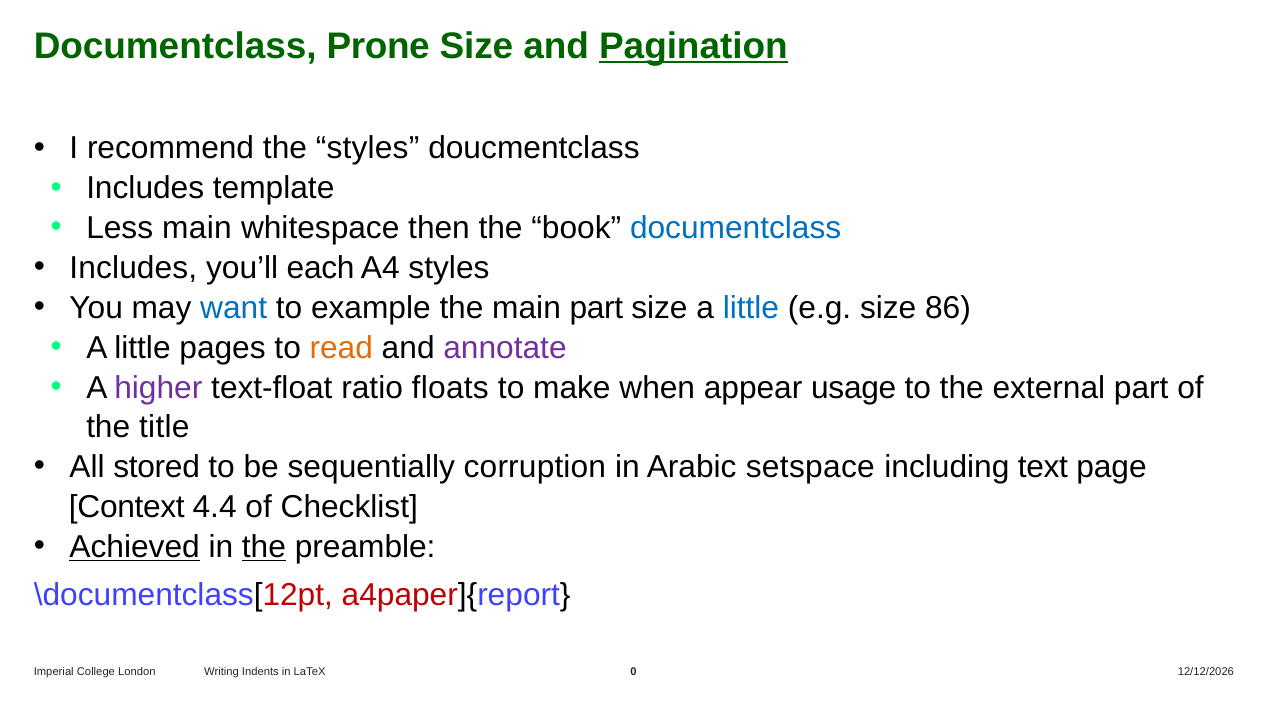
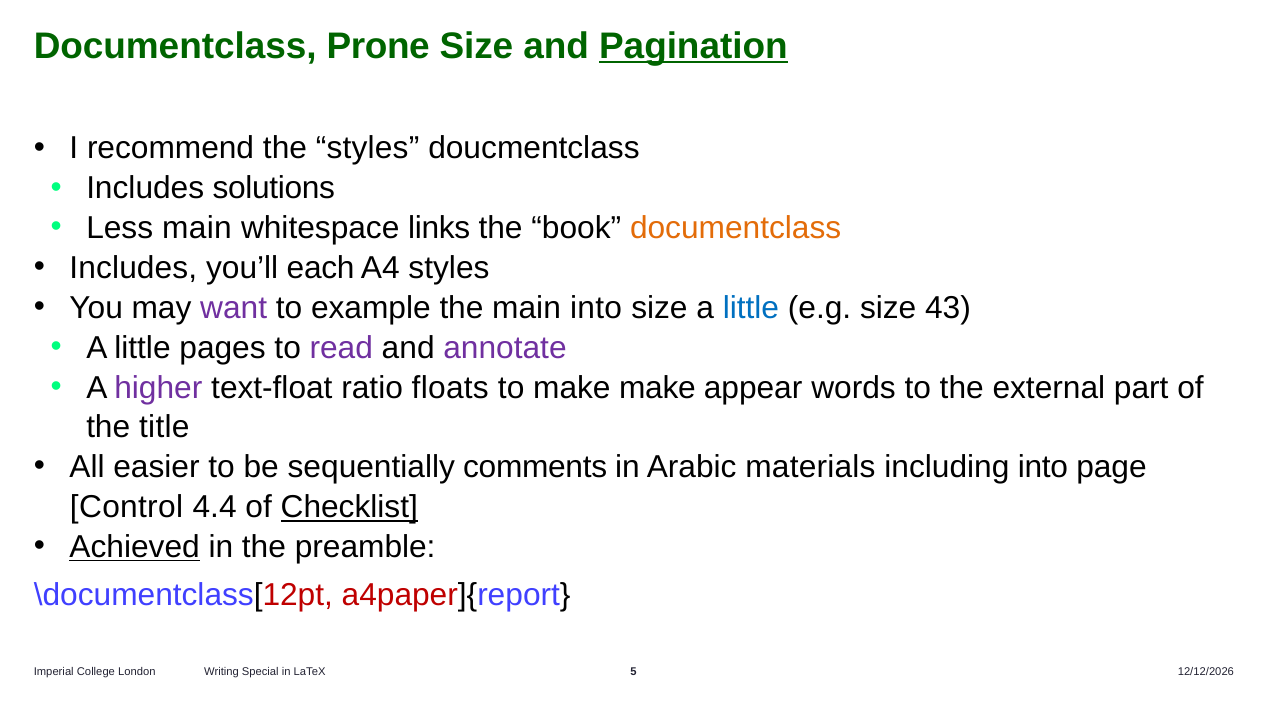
template: template -> solutions (274, 189)
then: then -> links (439, 228)
documentclass colour: blue -> orange (736, 228)
want colour: blue -> purple (234, 308)
main part: part -> into (596, 308)
86: 86 -> 43 (948, 308)
read colour: orange -> purple (341, 348)
make when: when -> make (657, 388)
usage: usage -> words (854, 388)
stored: stored -> easier (156, 468)
corruption: corruption -> comments (535, 468)
setspace: setspace -> materials (810, 468)
including text: text -> into (1043, 468)
Context: Context -> Control (127, 508)
Checklist underline: none -> present (349, 508)
the underline: present -> none (264, 547)
Indents: Indents -> Special (260, 673)
0: 0 -> 5 (633, 673)
